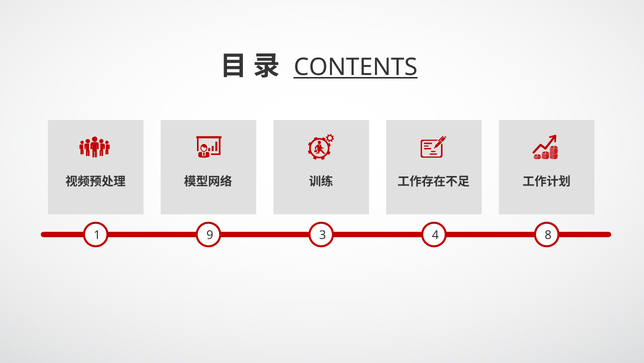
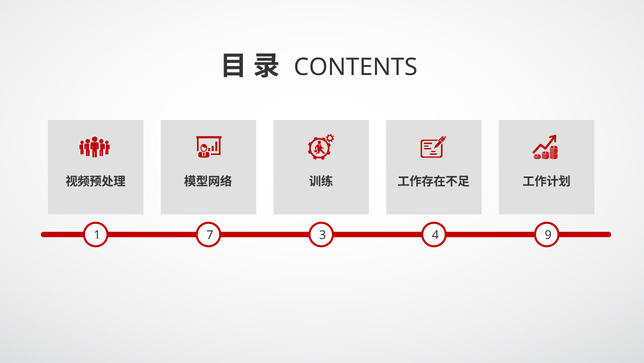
CONTENTS underline: present -> none (356, 67)
9: 9 -> 7 (210, 235)
8: 8 -> 9 (548, 235)
